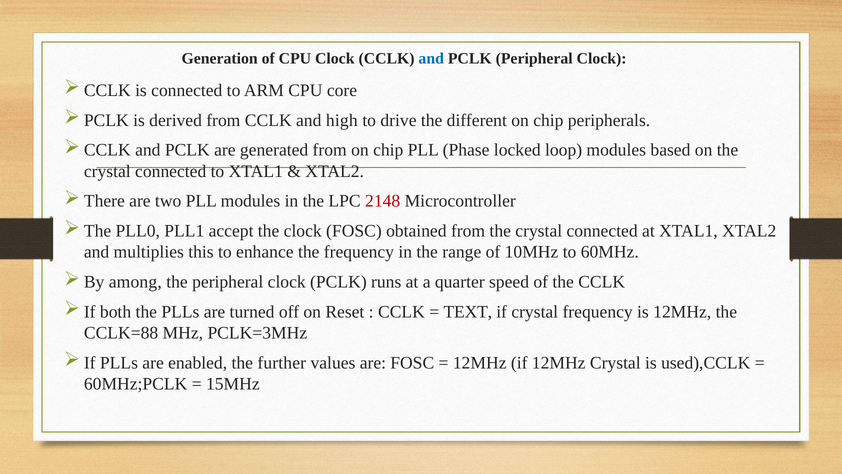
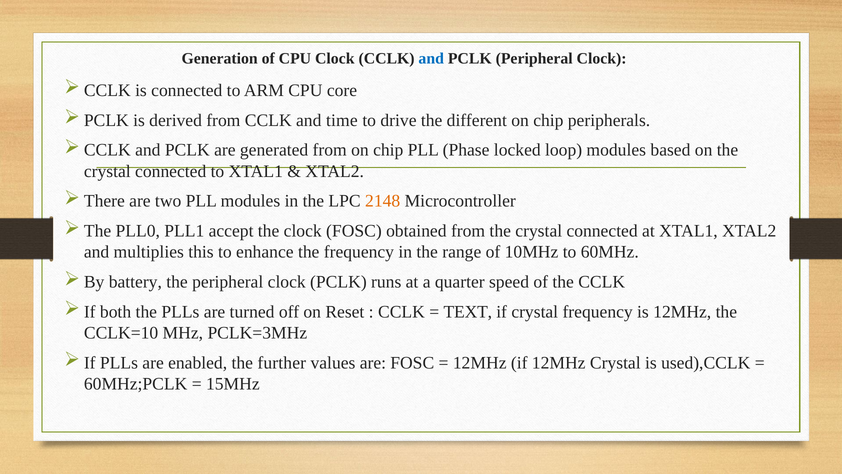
high: high -> time (342, 120)
2148 colour: red -> orange (383, 201)
among: among -> battery (135, 282)
CCLK=88: CCLK=88 -> CCLK=10 (121, 333)
